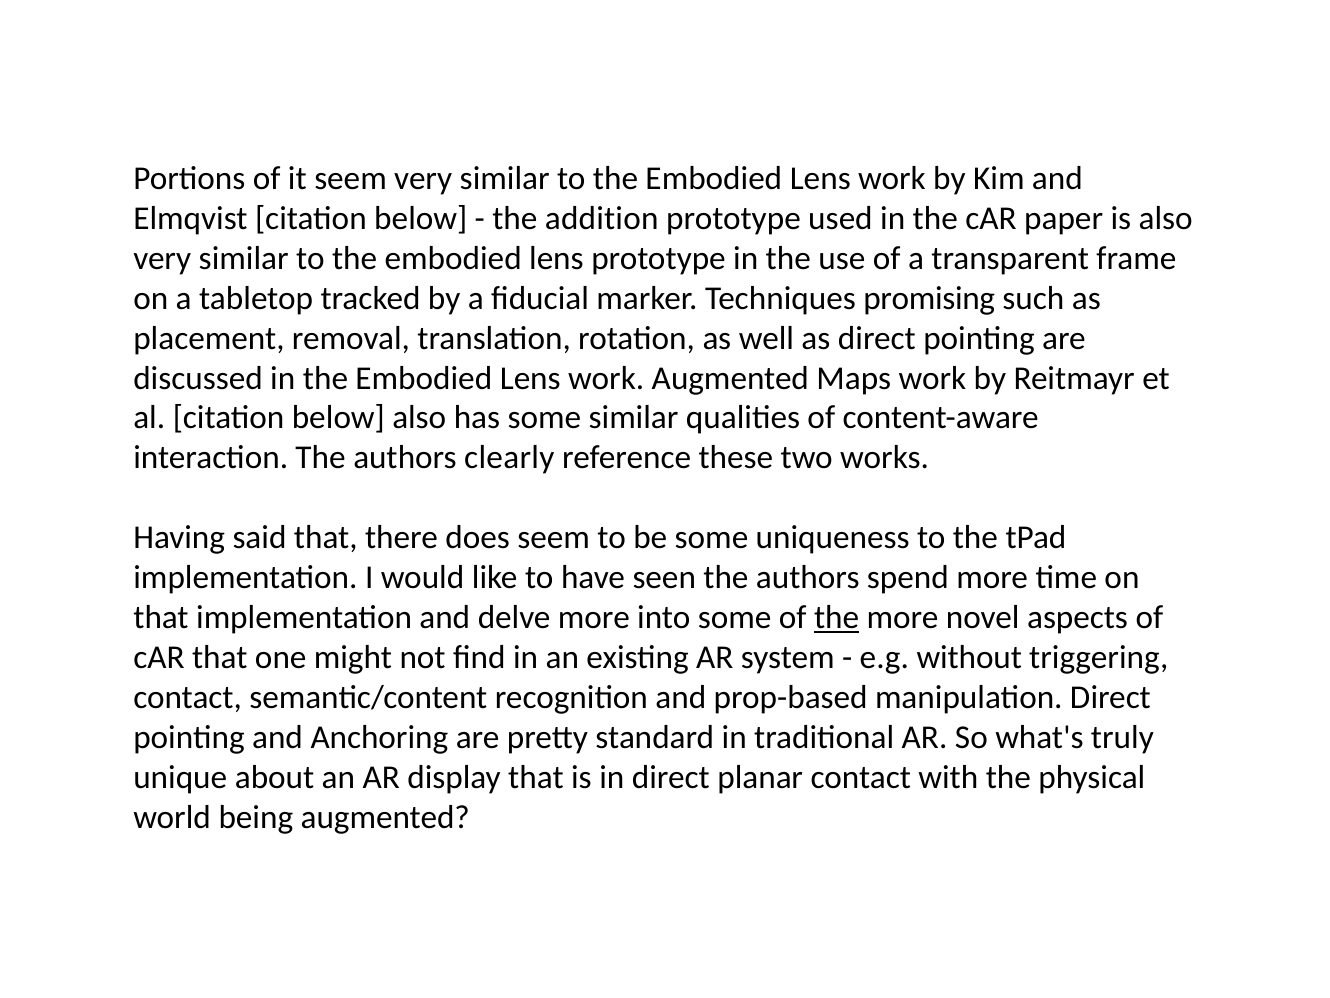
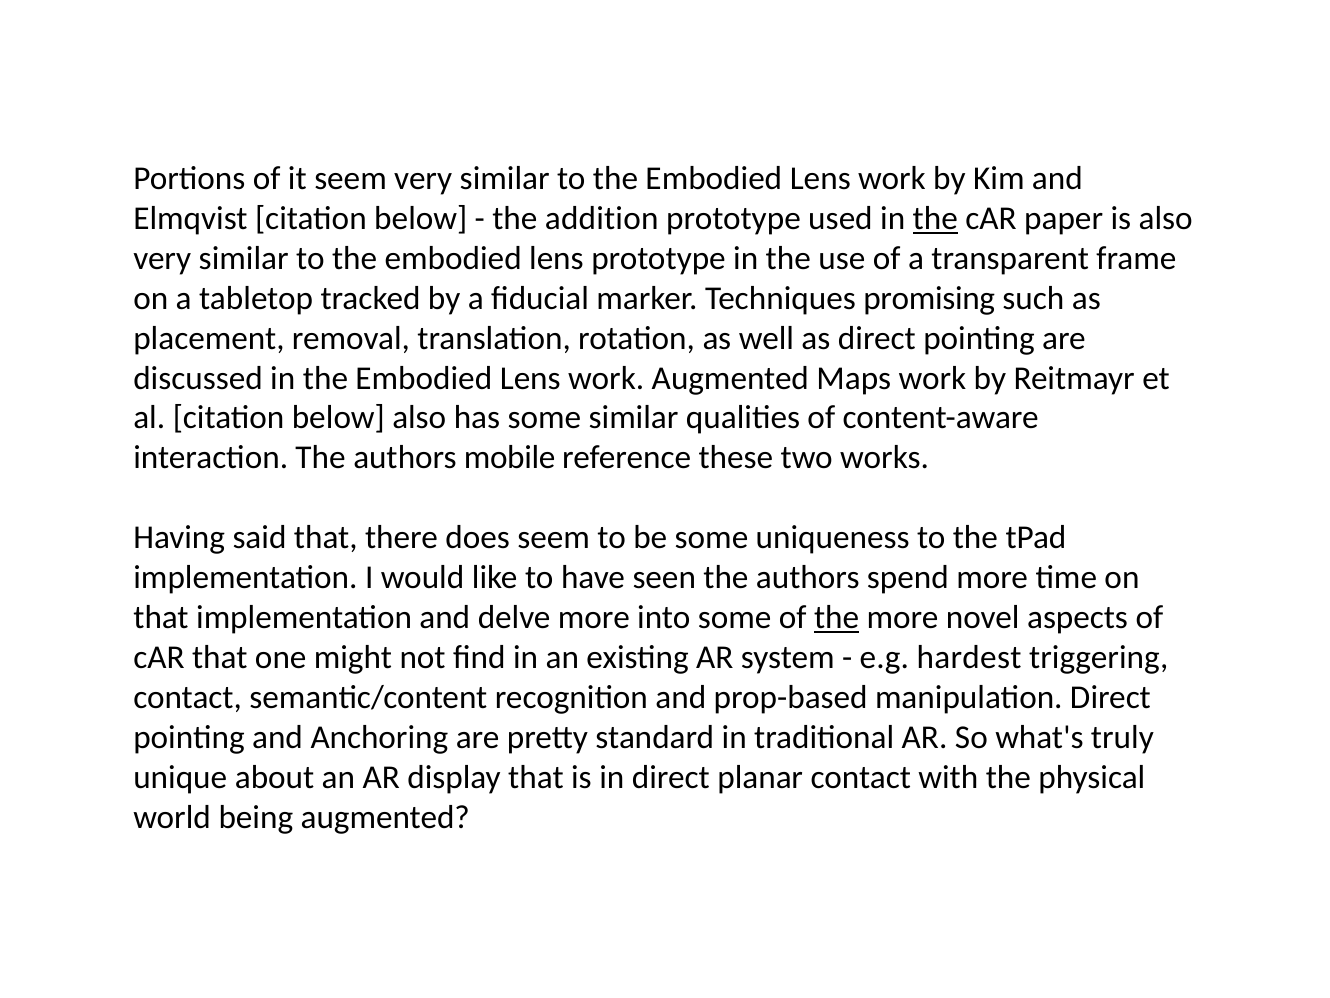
the underline: none -> present (935, 218)
clearly: clearly -> mobile (510, 458)
without: without -> hardest (969, 657)
